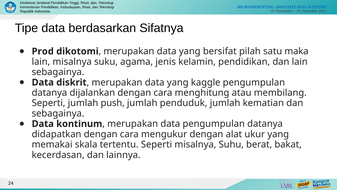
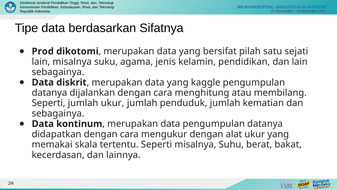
maka: maka -> sejati (296, 51)
jumlah push: push -> ukur (113, 103)
